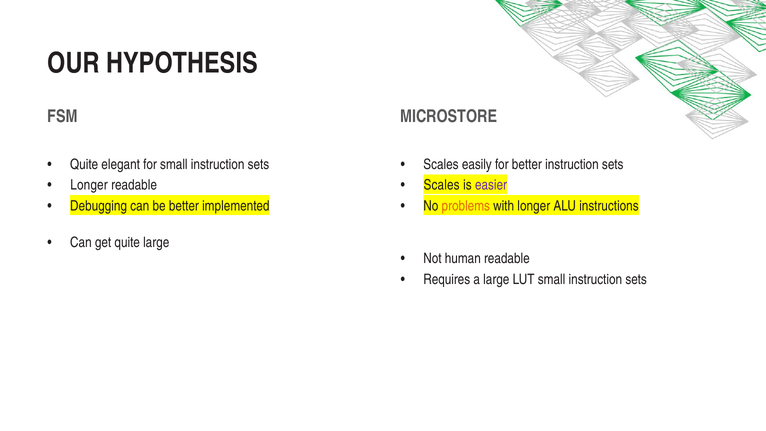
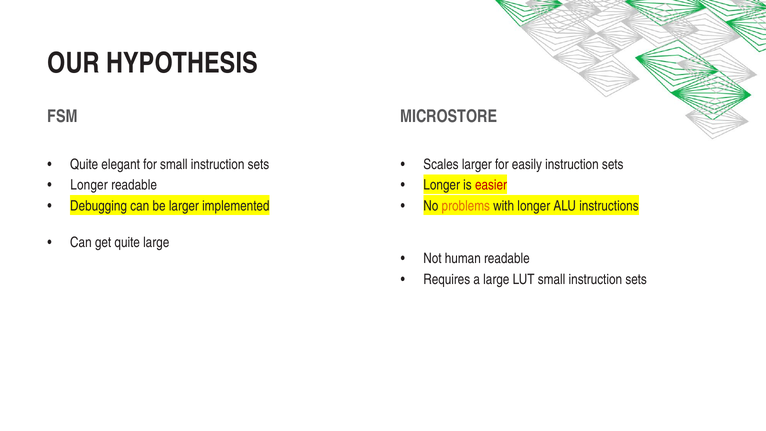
Scales easily: easily -> larger (477, 164)
for better: better -> easily (527, 164)
Scales: Scales -> Longer (442, 185)
easier colour: purple -> red (491, 185)
be better: better -> larger (184, 206)
